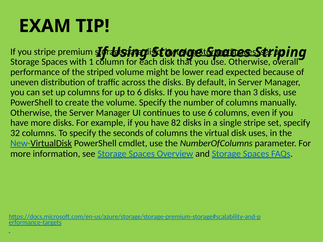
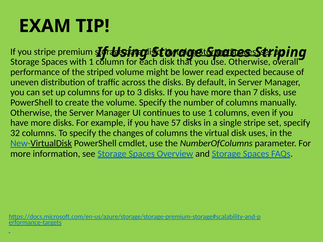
to 6: 6 -> 3 (139, 92)
3: 3 -> 7 (255, 92)
use 6: 6 -> 1 (210, 113)
82: 82 -> 57 (176, 123)
seconds: seconds -> changes (128, 133)
